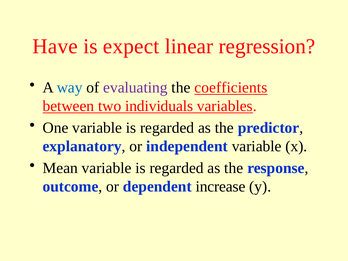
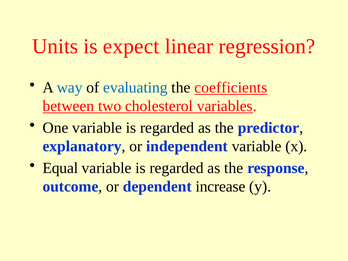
Have: Have -> Units (55, 46)
evaluating colour: purple -> blue (135, 87)
individuals: individuals -> cholesterol (159, 106)
Mean: Mean -> Equal (60, 168)
